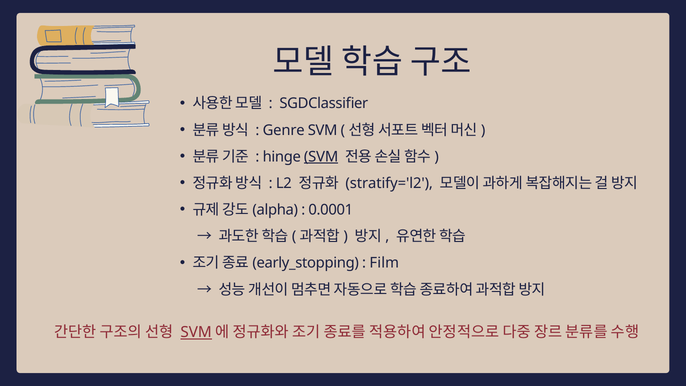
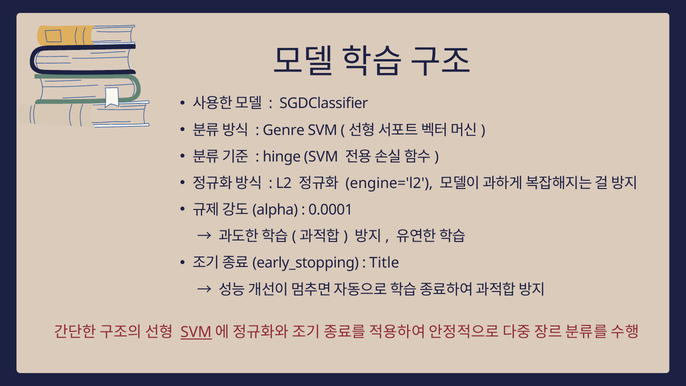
SVM underline: present -> none (321, 157)
stratify='l2: stratify='l2 -> engine='l2 (389, 183)
Film: Film -> Title (384, 263)
